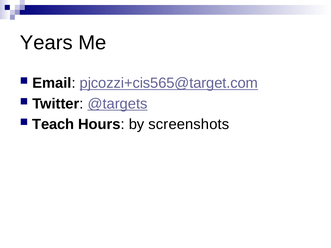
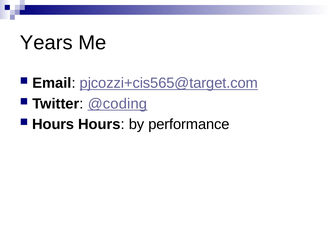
@targets: @targets -> @coding (117, 104)
Teach: Teach -> Hours (53, 124)
screenshots: screenshots -> performance (189, 124)
